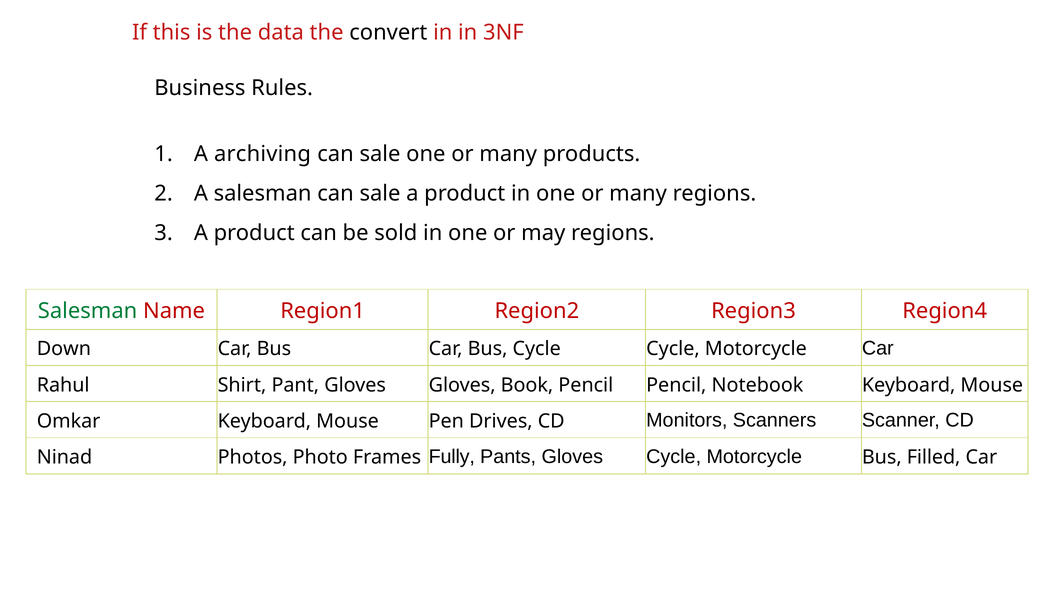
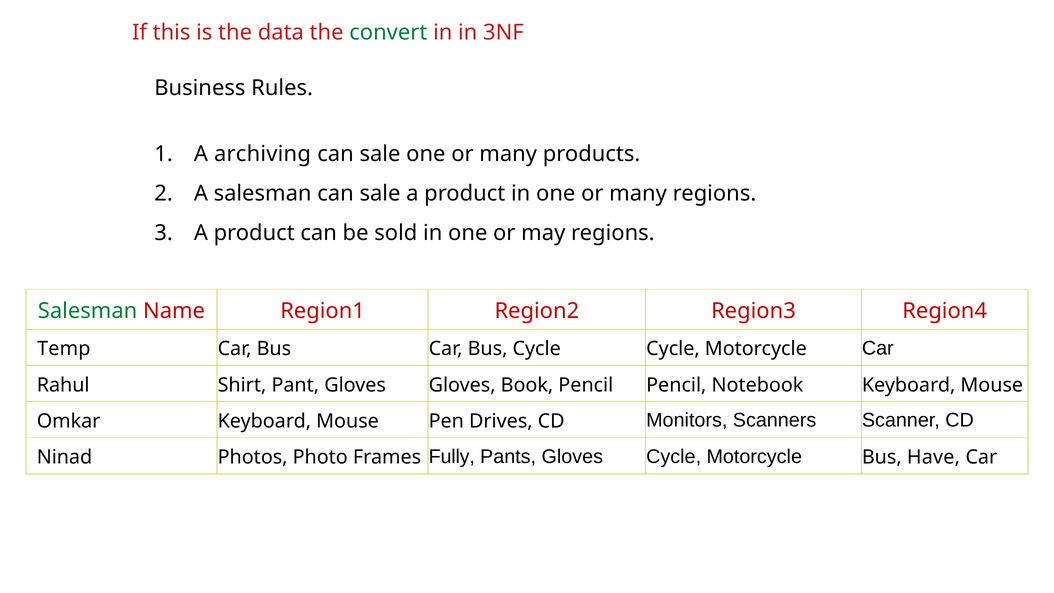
convert colour: black -> green (388, 32)
Down: Down -> Temp (64, 349)
Filled: Filled -> Have (933, 457)
